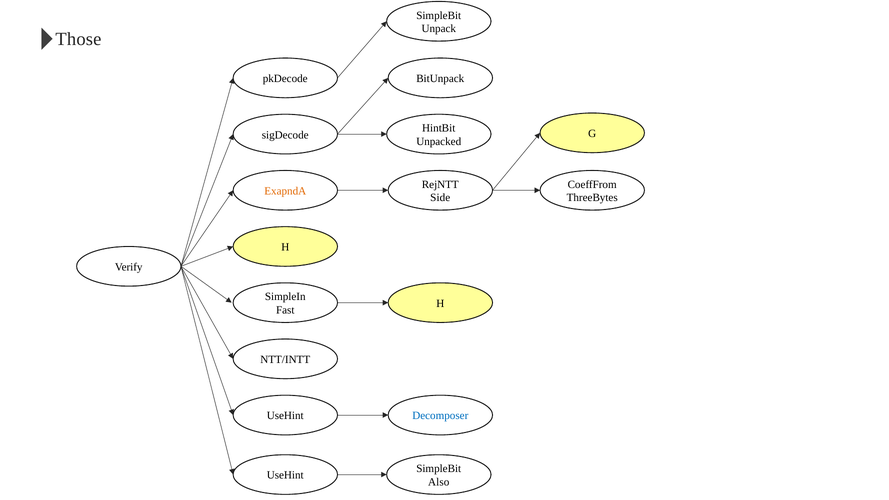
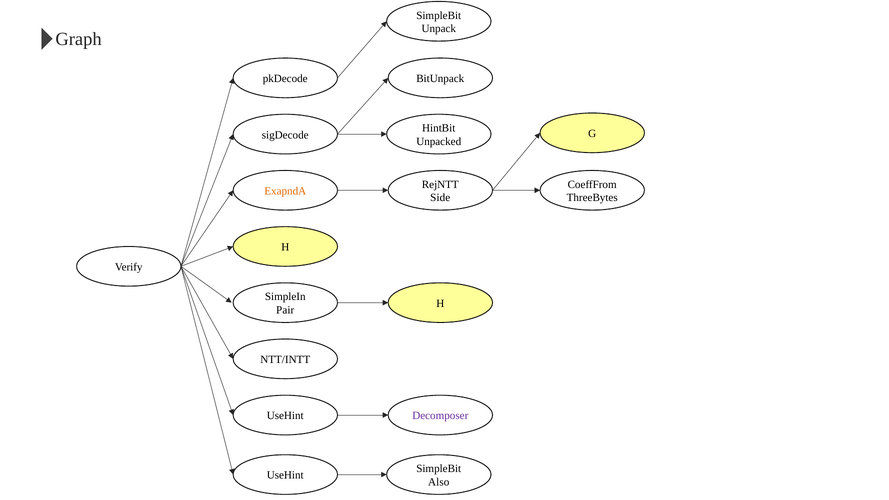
Those: Those -> Graph (79, 39)
Fast: Fast -> Pair (285, 310)
Decomposer colour: blue -> purple (440, 416)
